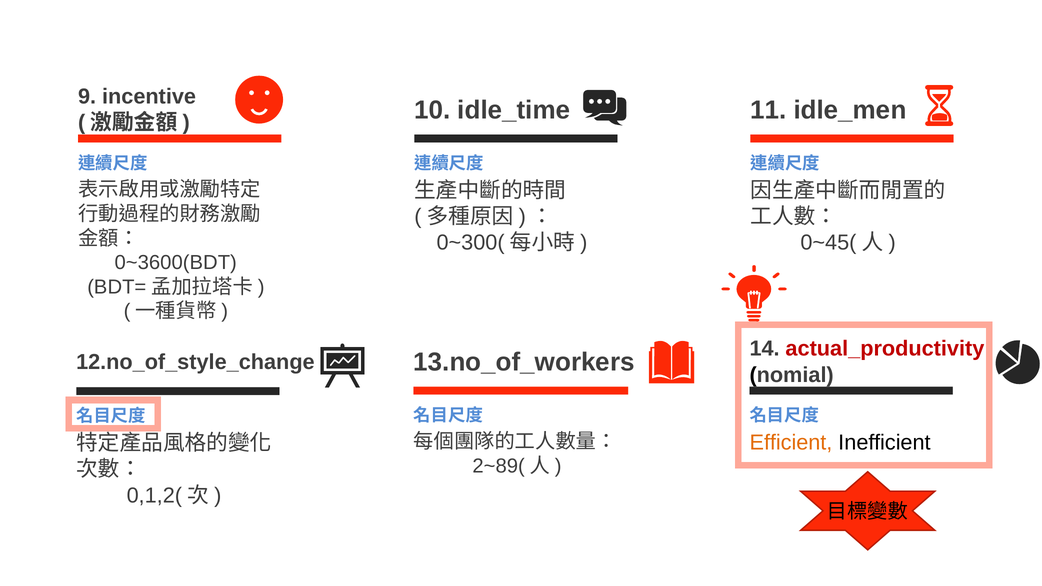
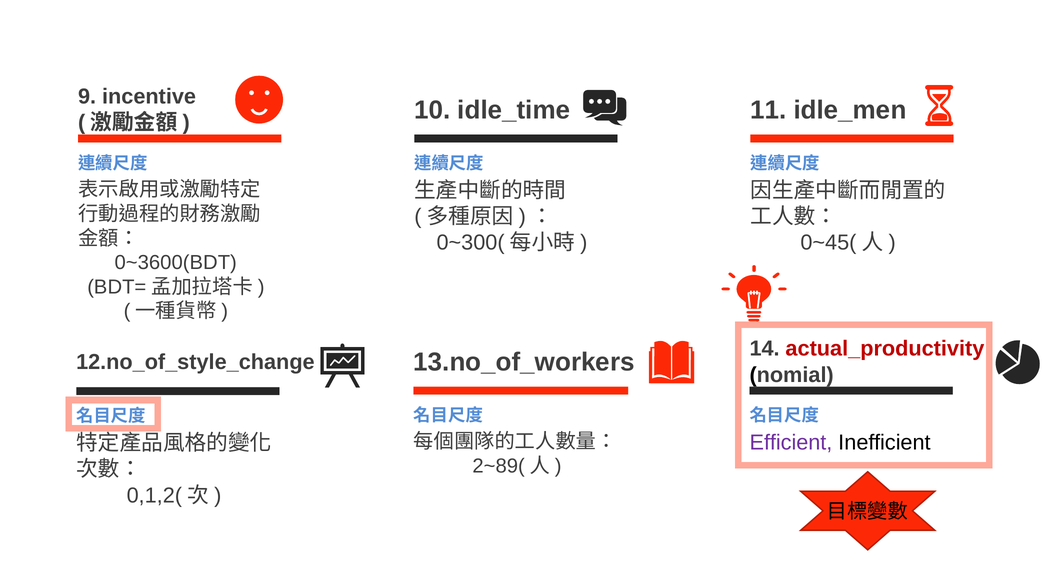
Efficient colour: orange -> purple (791, 443)
